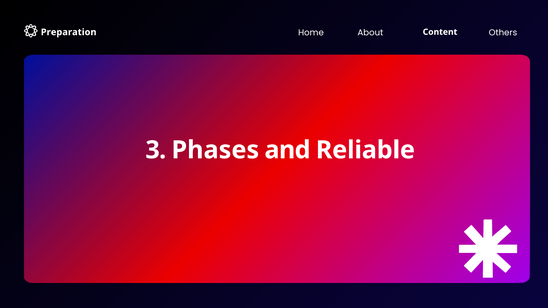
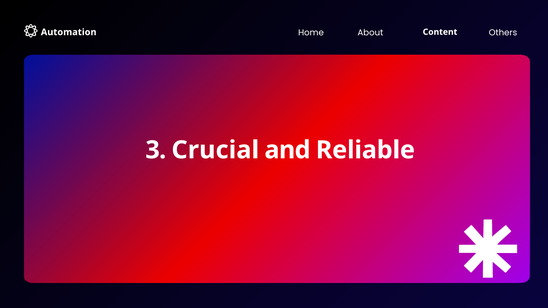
Preparation: Preparation -> Automation (69, 32)
Phases: Phases -> Crucial (215, 150)
